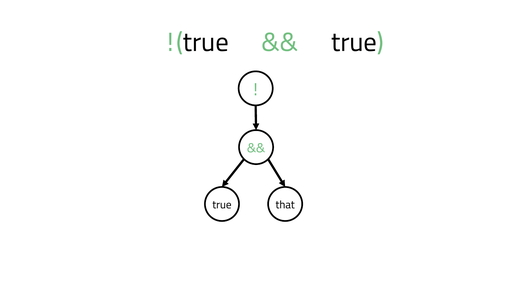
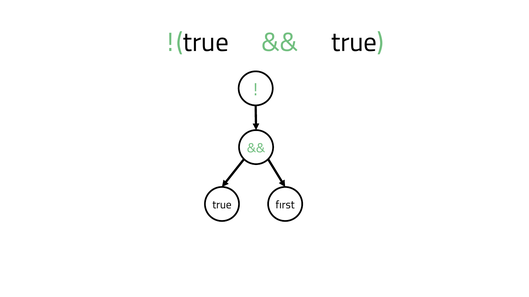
that: that -> first (285, 205)
